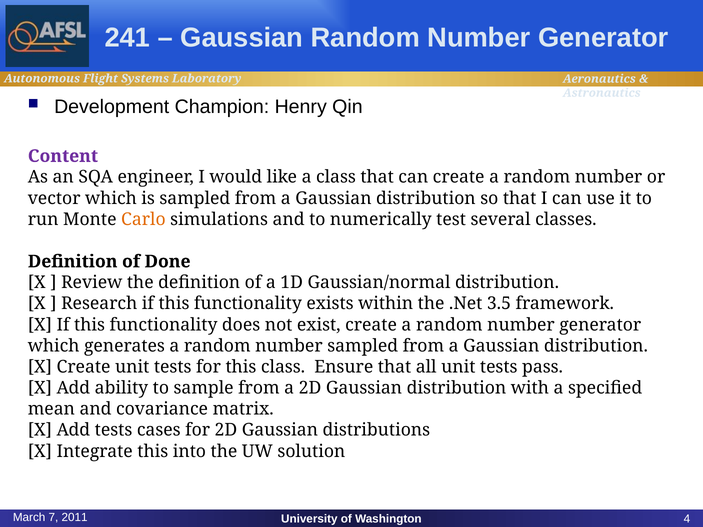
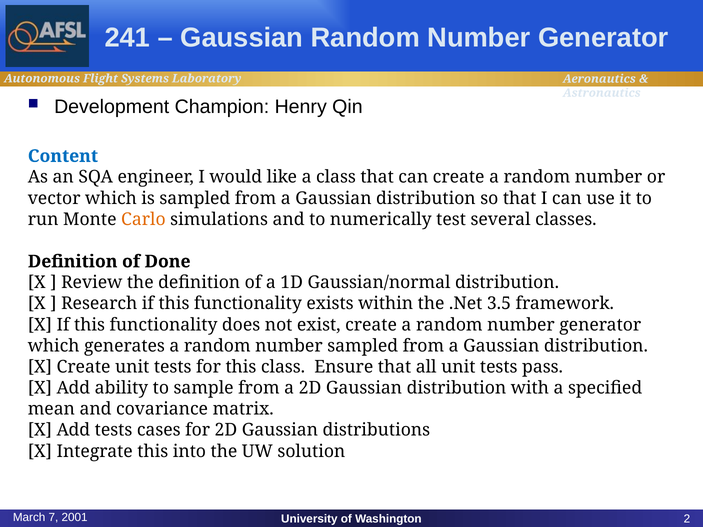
Content colour: purple -> blue (63, 156)
2011: 2011 -> 2001 (75, 517)
4: 4 -> 2 (687, 519)
